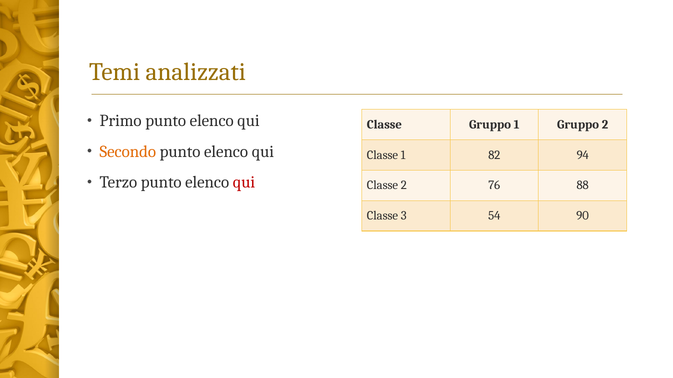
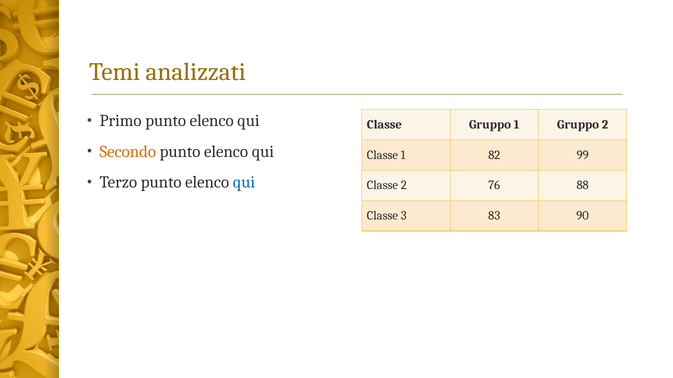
94: 94 -> 99 (583, 155)
qui colour: red -> blue (244, 183)
54: 54 -> 83 (494, 216)
